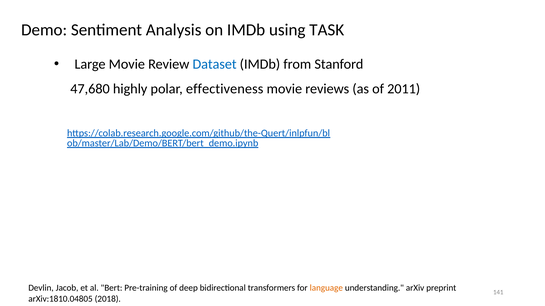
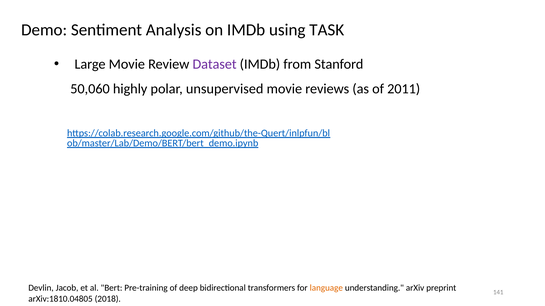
Dataset colour: blue -> purple (215, 64)
47,680: 47,680 -> 50,060 (90, 89)
effectiveness: effectiveness -> unsupervised (225, 89)
